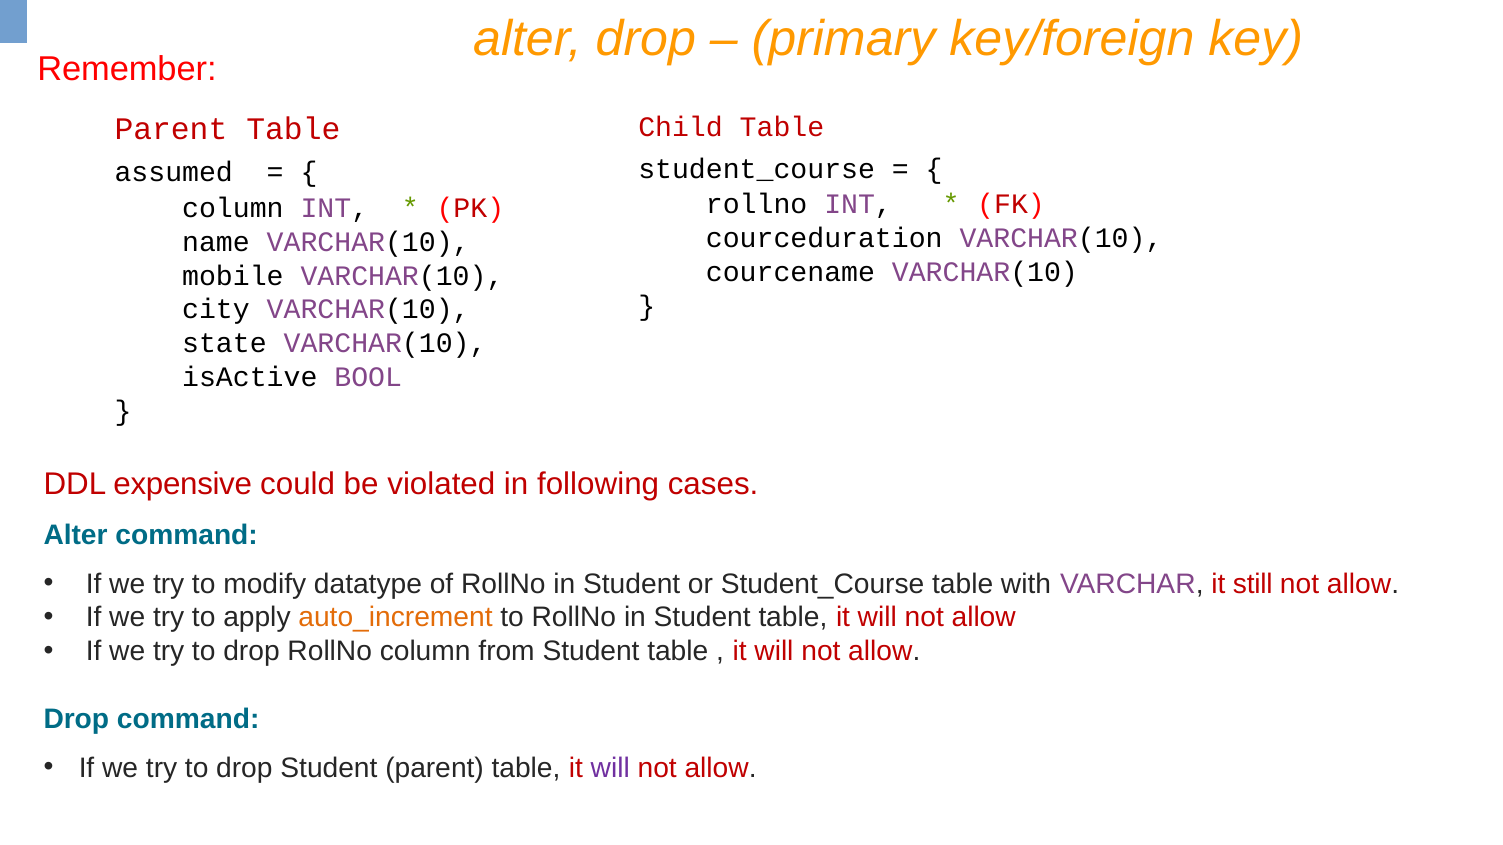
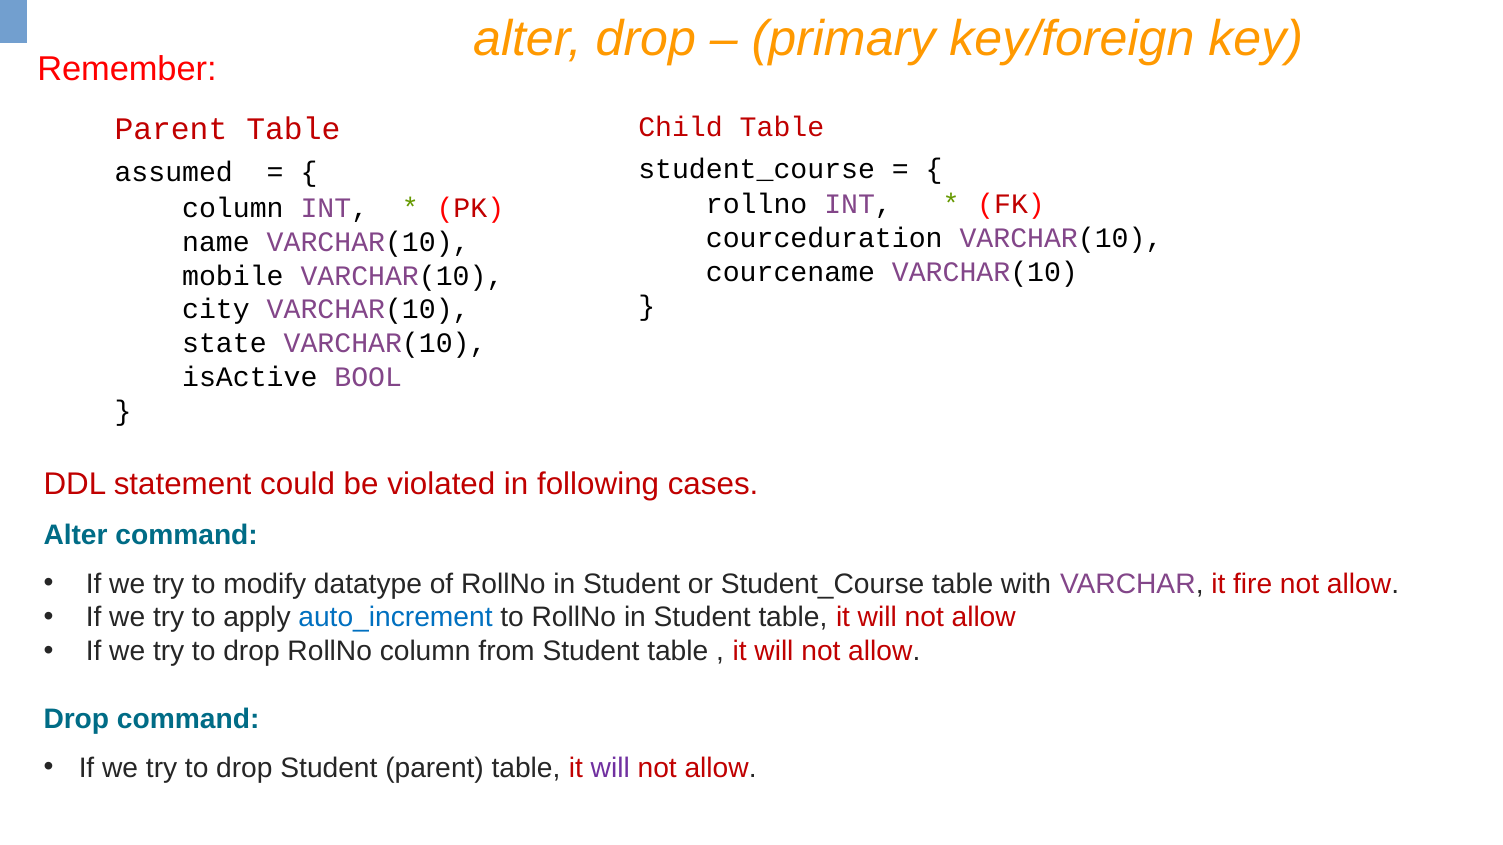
expensive: expensive -> statement (183, 485)
still: still -> fire (1253, 584)
auto_increment colour: orange -> blue (395, 618)
